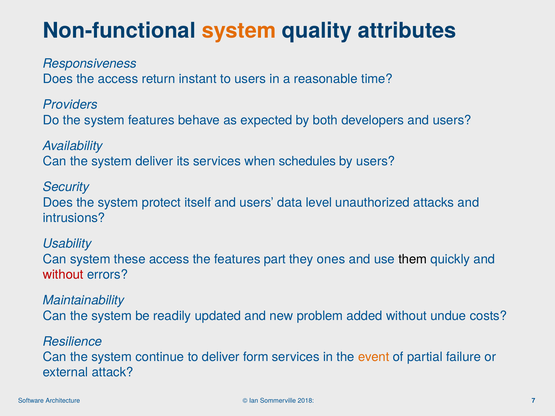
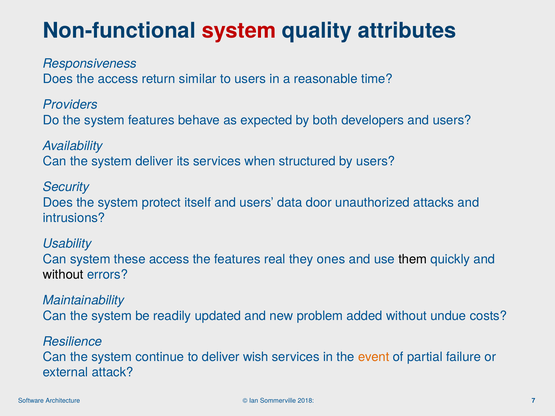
system colour: orange -> red (239, 31)
instant: instant -> similar (198, 79)
schedules: schedules -> structured (307, 161)
level: level -> door (319, 203)
part: part -> real (275, 259)
without colour: red -> black (63, 275)
form: form -> wish (256, 357)
